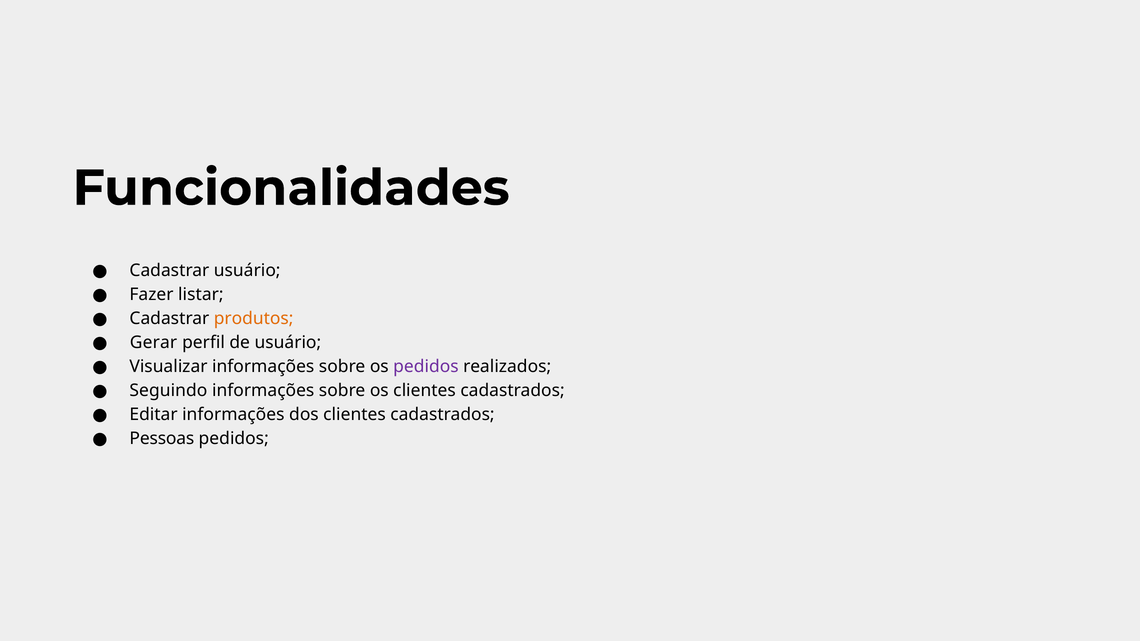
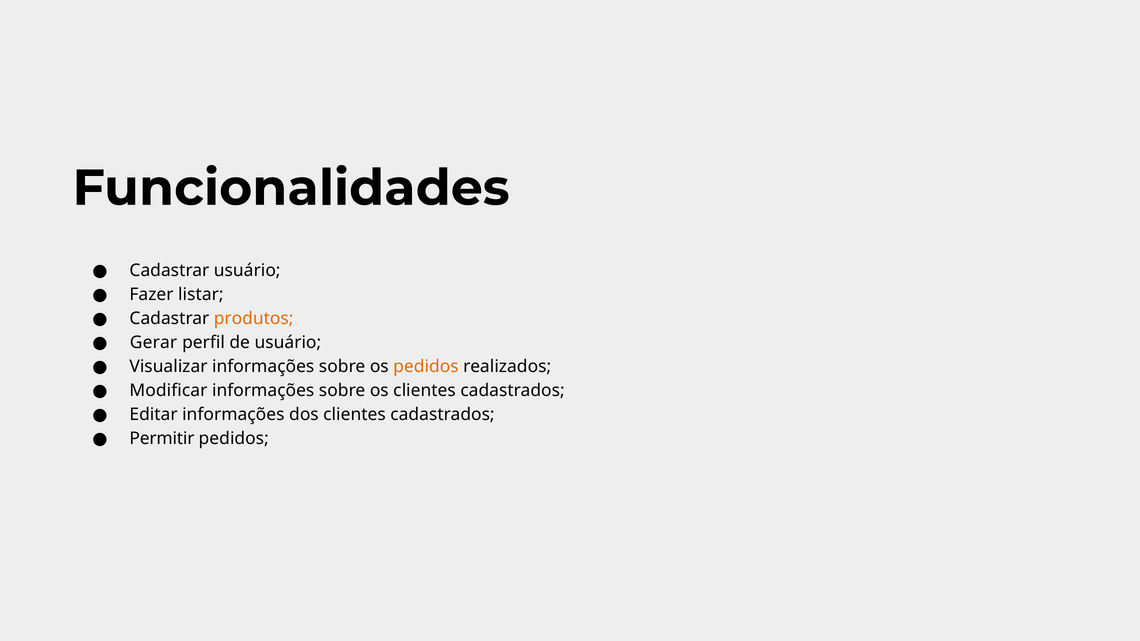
pedidos colour: purple -> orange (426, 367)
Seguindo: Seguindo -> Modificar (168, 391)
Pessoas: Pessoas -> Permitir (162, 439)
